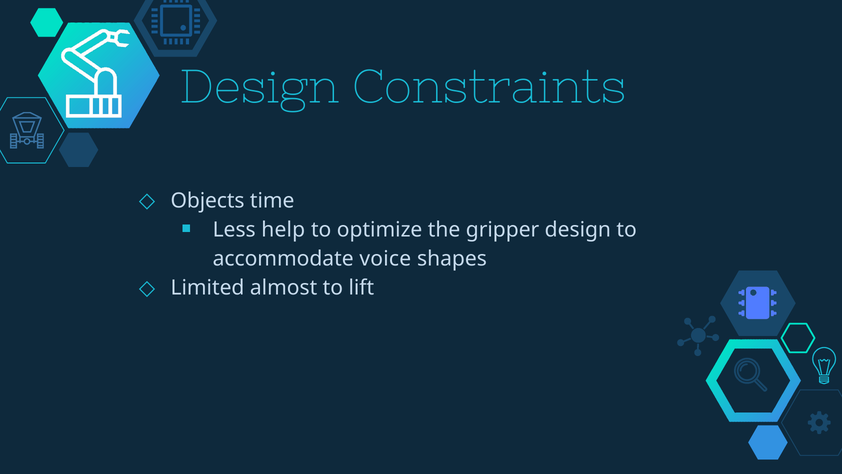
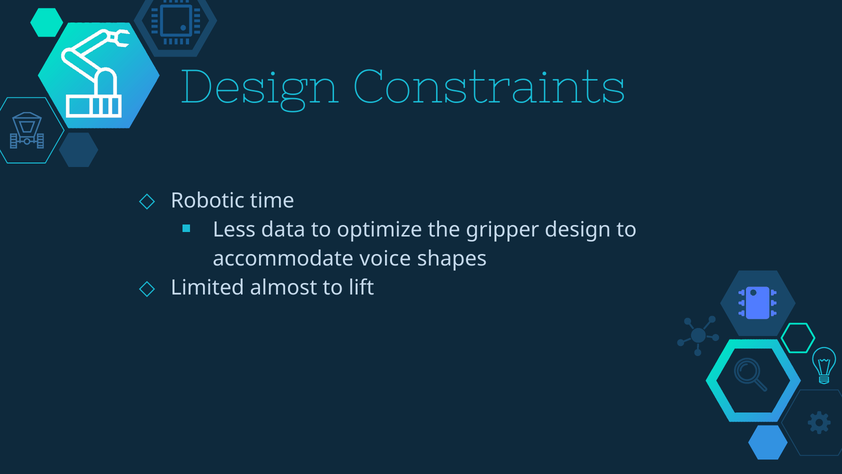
Objects: Objects -> Robotic (208, 201)
help: help -> data (283, 230)
